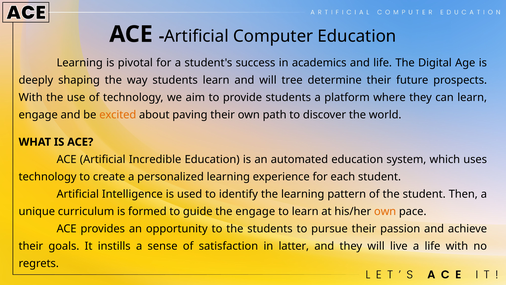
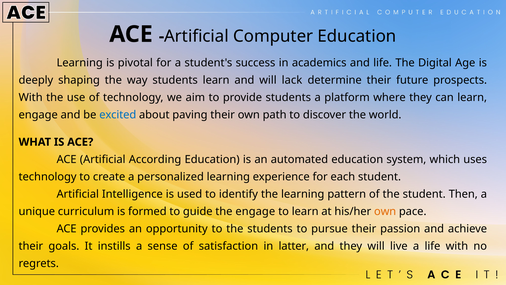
tree: tree -> lack (292, 80)
excited colour: orange -> blue (118, 115)
Incredible: Incredible -> According (155, 159)
